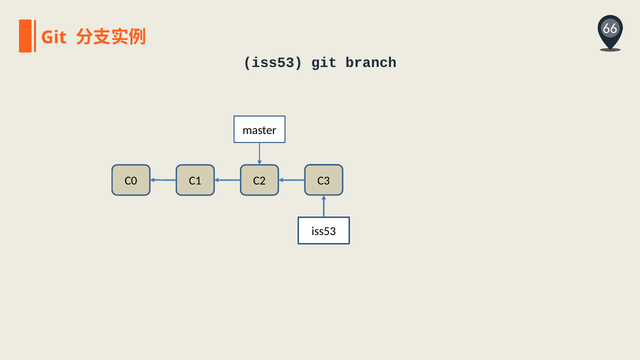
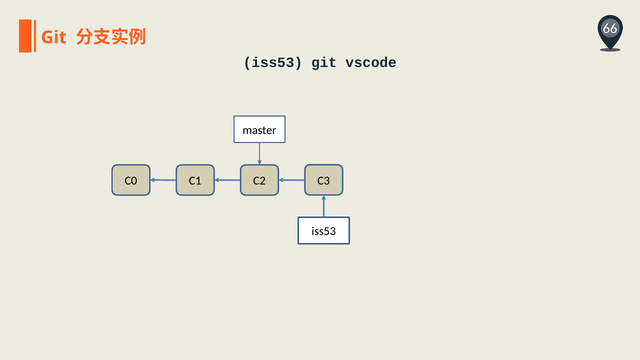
branch: branch -> vscode (371, 63)
